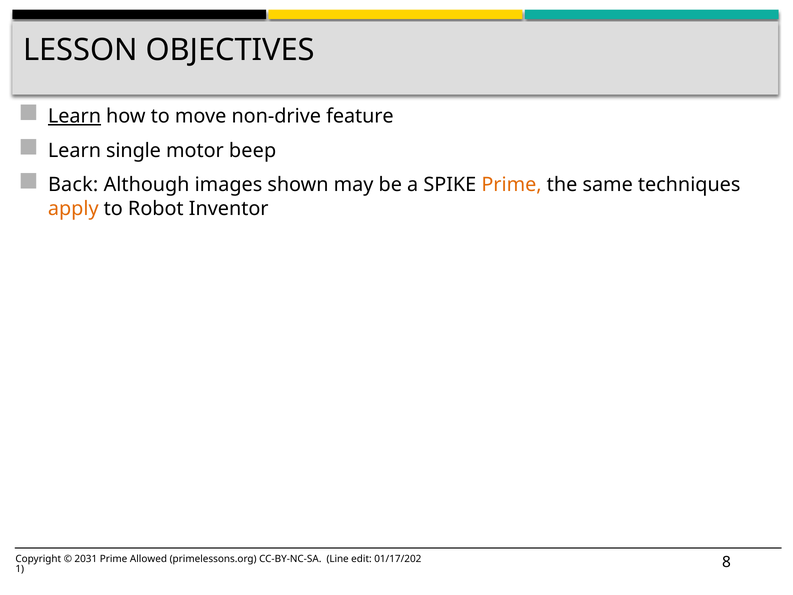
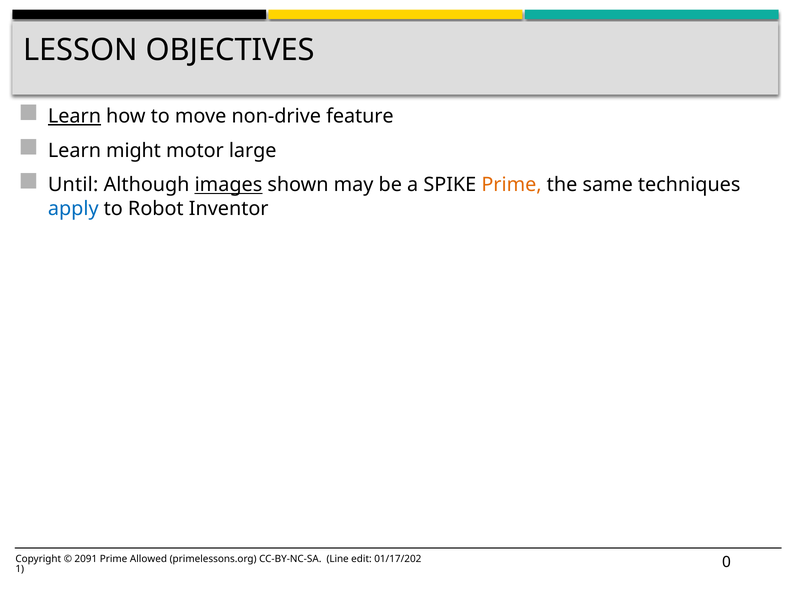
single: single -> might (133, 150)
beep: beep -> large (253, 150)
Back: Back -> Until (73, 185)
images underline: none -> present (228, 185)
apply colour: orange -> blue (73, 209)
2031: 2031 -> 2091 (86, 559)
8: 8 -> 0 (727, 562)
